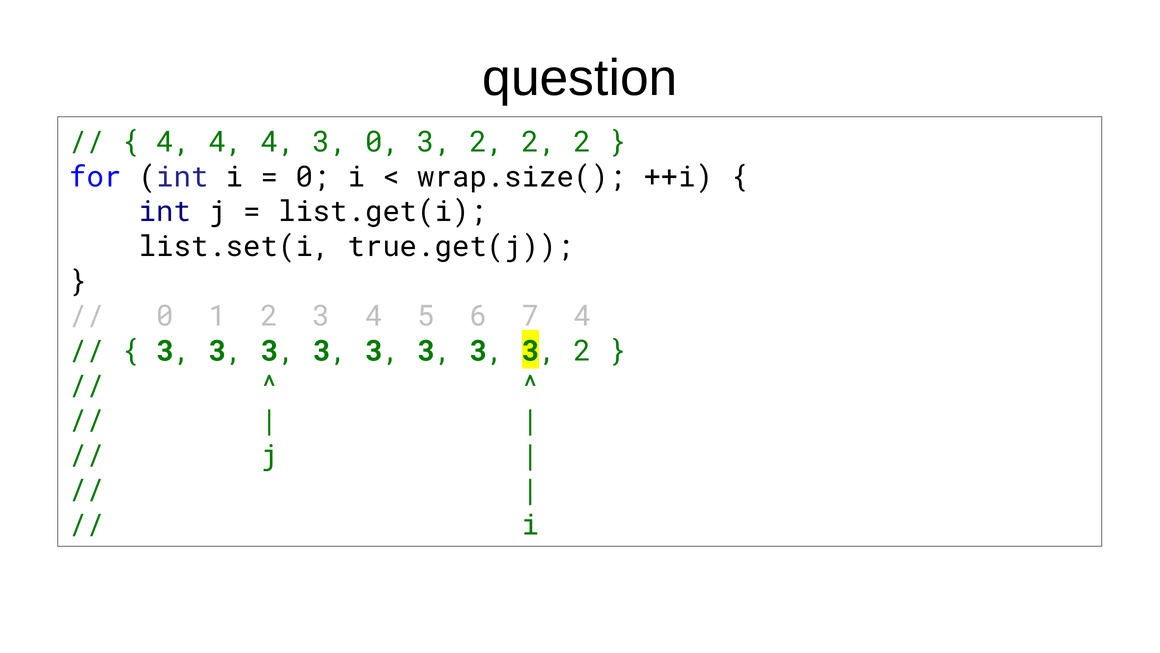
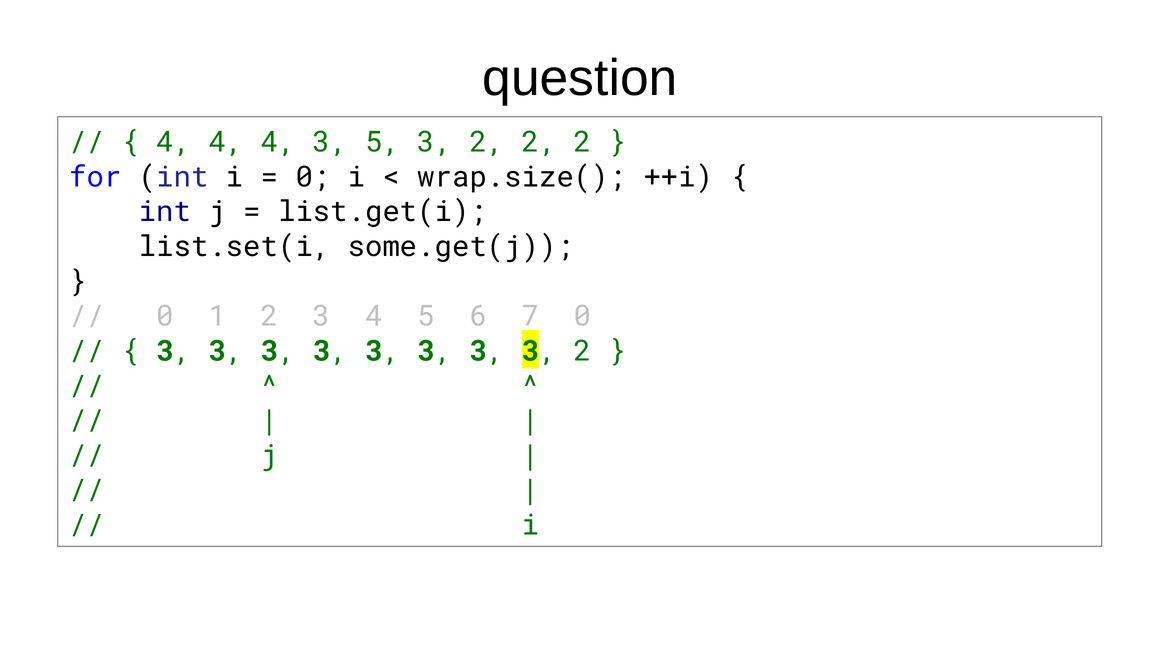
3 0: 0 -> 5 (383, 142)
true.get(j: true.get(j -> some.get(j (461, 246)
4: 4 -> 0 (583, 316)
